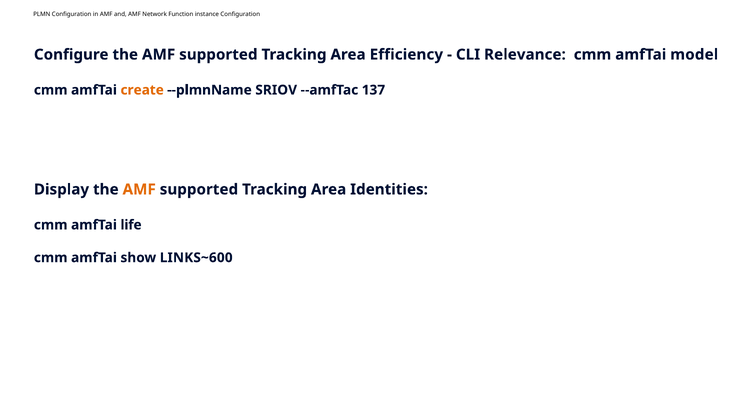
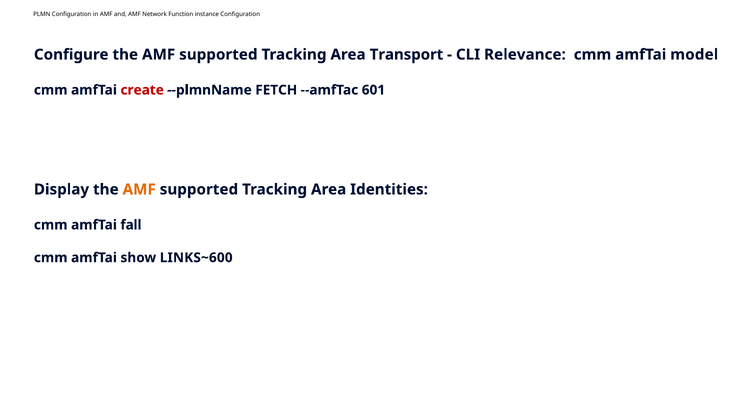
Efficiency: Efficiency -> Transport (406, 55)
create colour: orange -> red (142, 90)
SRIOV: SRIOV -> FETCH (276, 90)
137: 137 -> 601 (373, 90)
life: life -> fall (131, 225)
